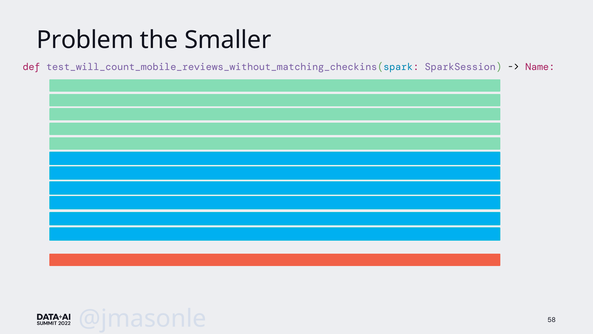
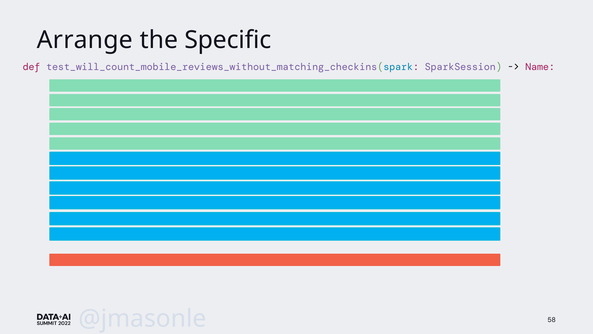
Problem: Problem -> Arrange (85, 40)
Smaller: Smaller -> Specific (228, 40)
